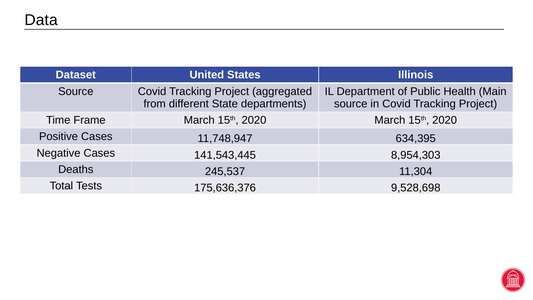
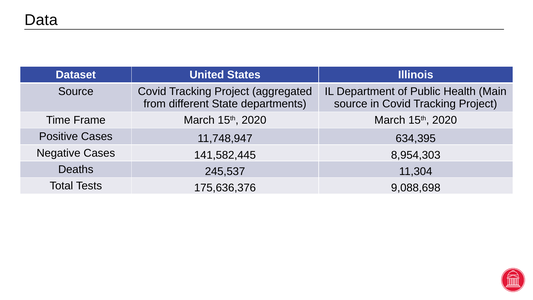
141,543,445: 141,543,445 -> 141,582,445 (225, 155)
9,528,698: 9,528,698 -> 9,088,698 (416, 188)
